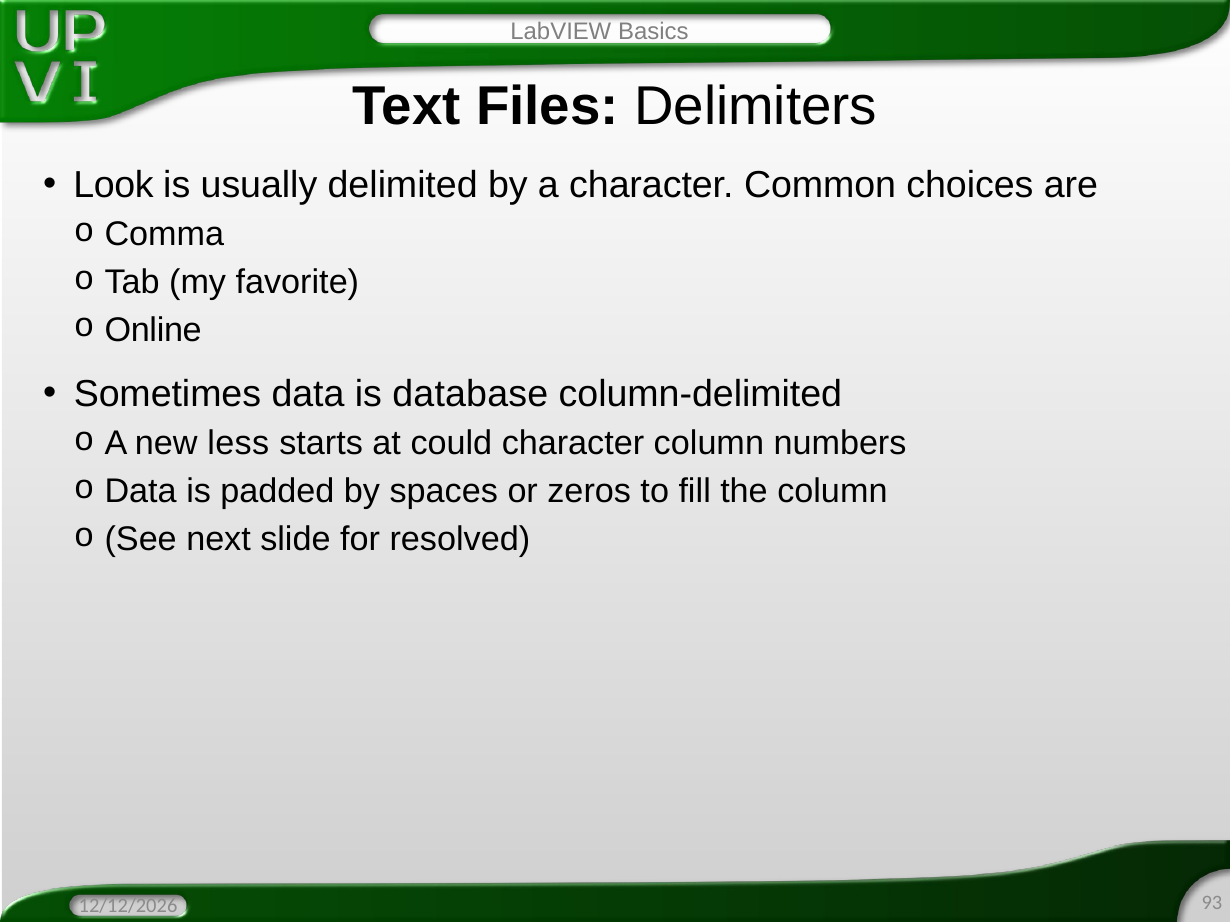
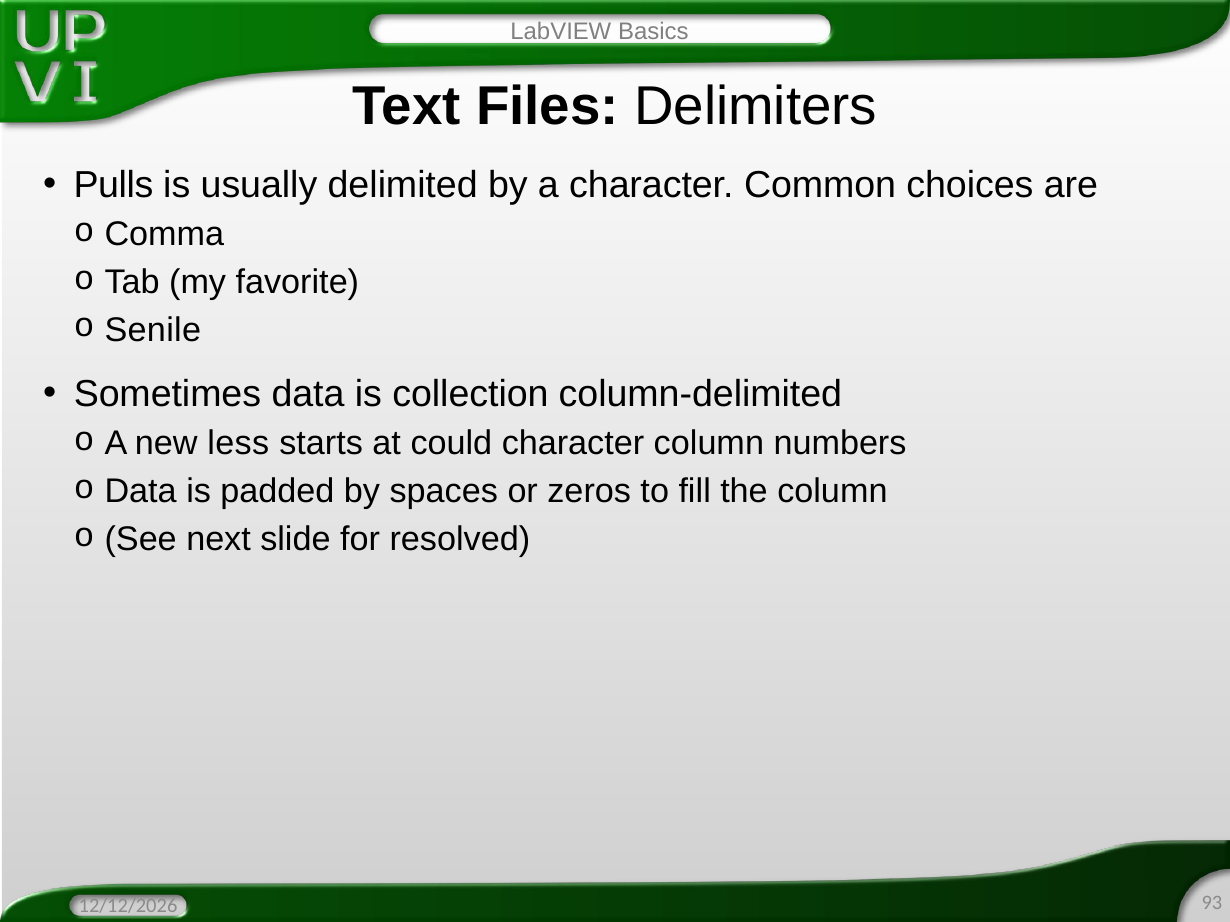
Look: Look -> Pulls (114, 185)
Online: Online -> Senile (153, 331)
database: database -> collection (470, 394)
